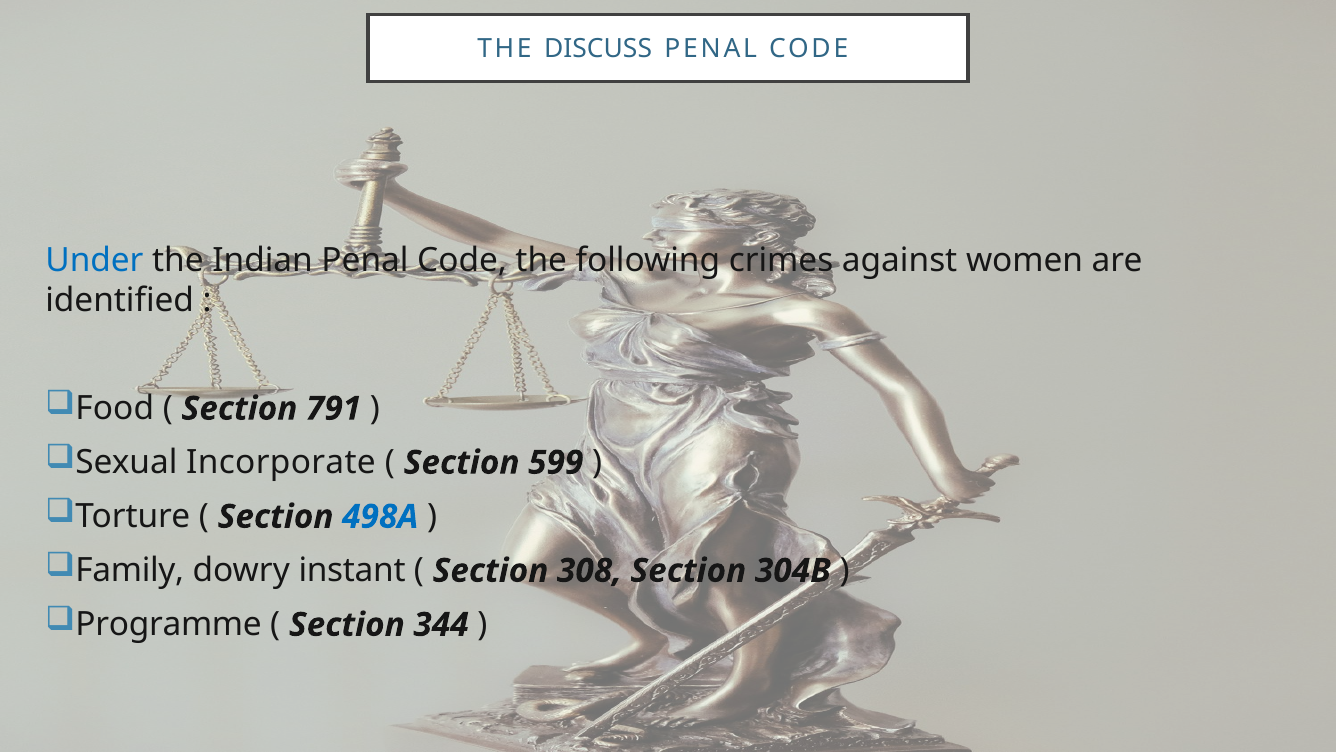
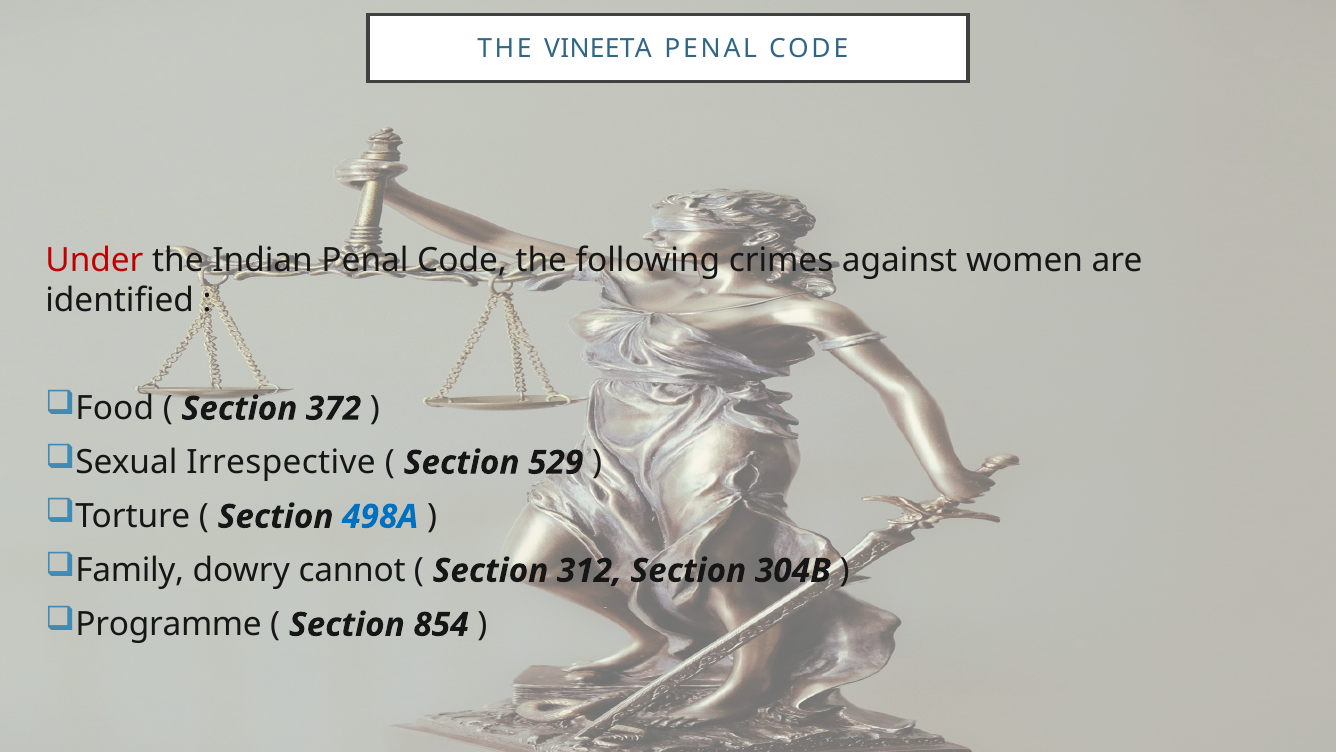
DISCUSS: DISCUSS -> VINEETA (598, 48)
Under colour: blue -> red (94, 260)
791: 791 -> 372 (334, 408)
Incorporate: Incorporate -> Irrespective (281, 462)
599: 599 -> 529 (556, 462)
instant: instant -> cannot (352, 570)
308: 308 -> 312 (589, 570)
344: 344 -> 854 (441, 624)
